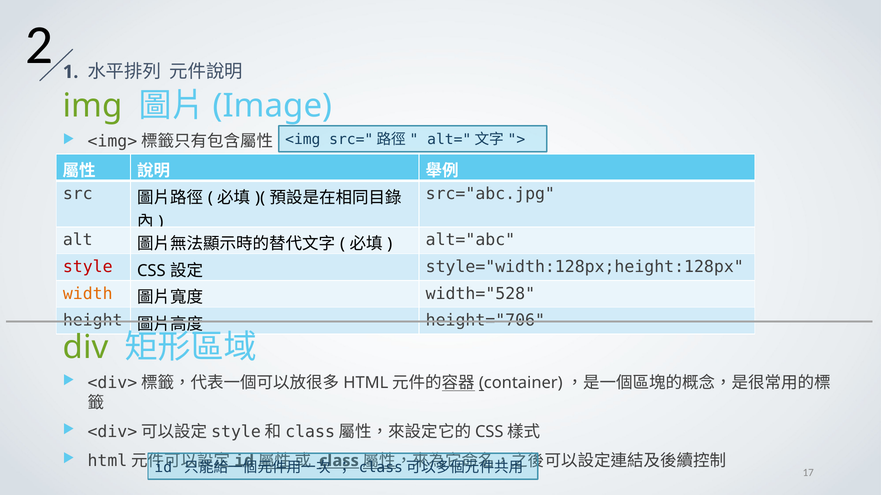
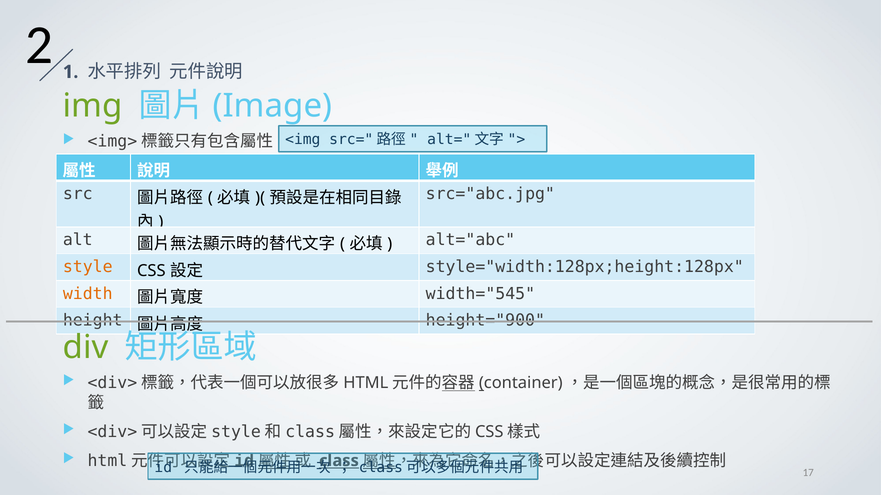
style colour: red -> orange (88, 267)
width="528: width="528 -> width="545 (480, 294)
height="706: height="706 -> height="900 (485, 321)
